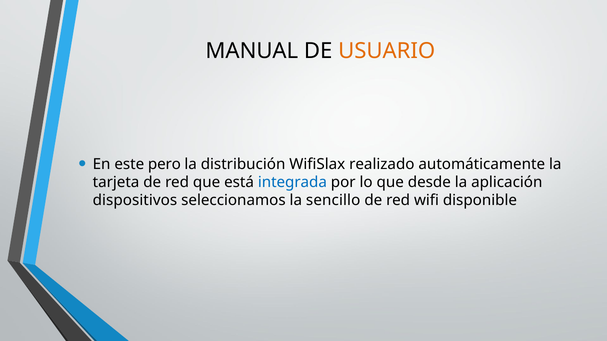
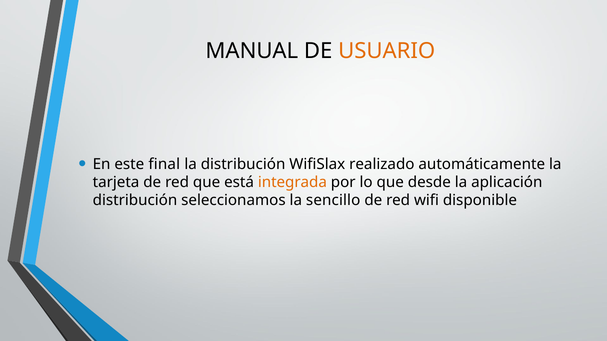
pero: pero -> final (164, 164)
integrada colour: blue -> orange (292, 182)
dispositivos: dispositivos -> distribución (135, 201)
